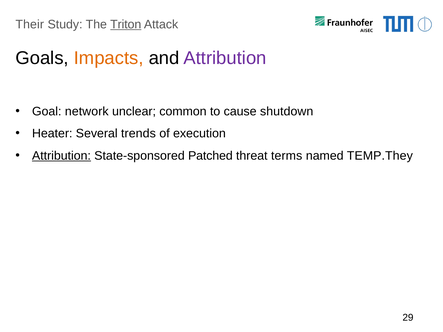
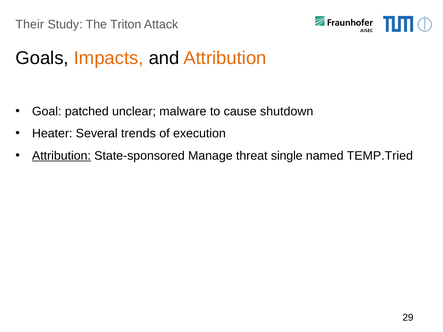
Triton underline: present -> none (126, 24)
Attribution colour: purple -> orange (225, 58)
network: network -> patched (87, 111)
common: common -> malware (183, 111)
Patched: Patched -> Manage (210, 156)
terms: terms -> single (287, 156)
TEMP.They: TEMP.They -> TEMP.Tried (380, 156)
